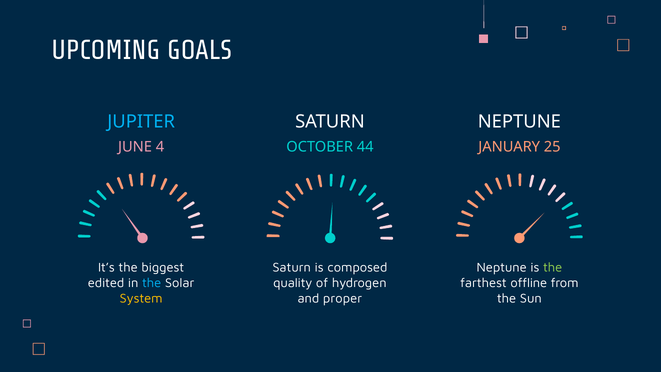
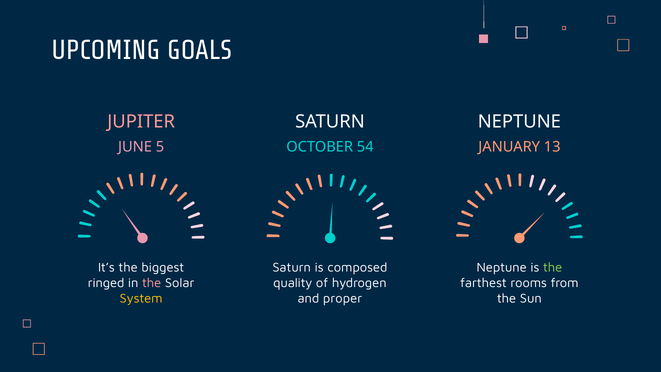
JUPITER colour: light blue -> pink (141, 122)
4: 4 -> 5 (160, 147)
44: 44 -> 54 (365, 147)
25: 25 -> 13 (552, 147)
edited: edited -> ringed (106, 283)
the colour: light blue -> pink (152, 283)
offline: offline -> rooms (529, 283)
